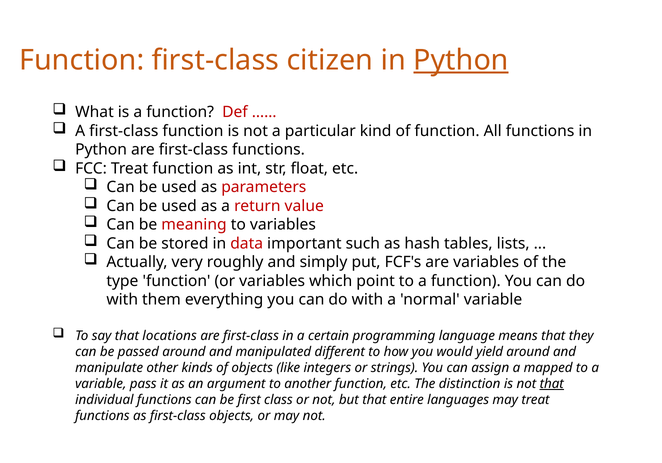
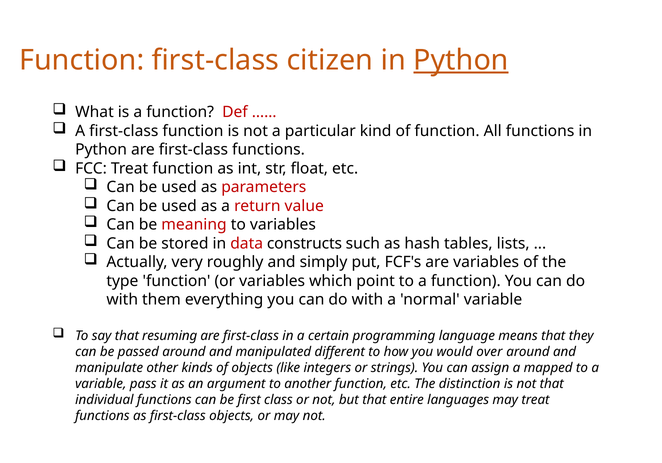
important: important -> constructs (304, 244)
locations: locations -> resuming (170, 336)
yield: yield -> over (489, 352)
that underline: present -> none (552, 384)
